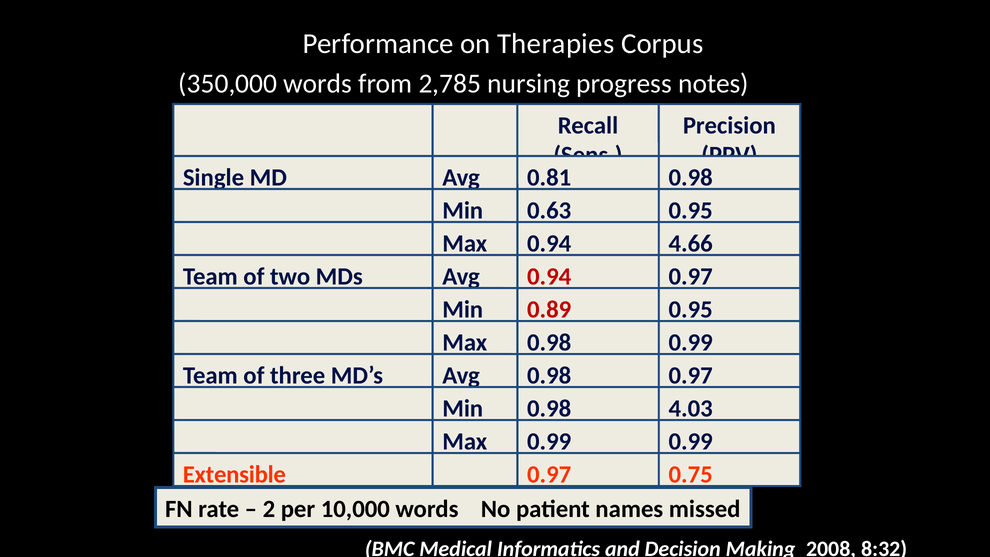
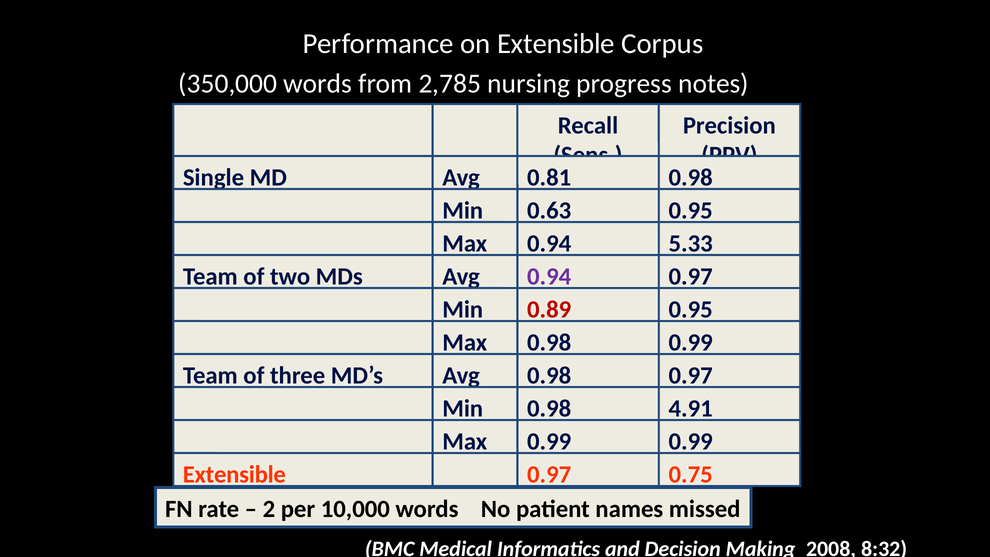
on Therapies: Therapies -> Extensible (556, 44)
4.66: 4.66 -> 5.33 (691, 243)
0.94 colour: red -> purple (549, 276)
4.03: 4.03 -> 4.91 (691, 408)
